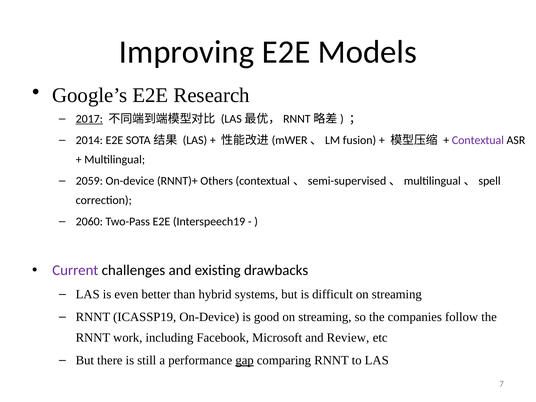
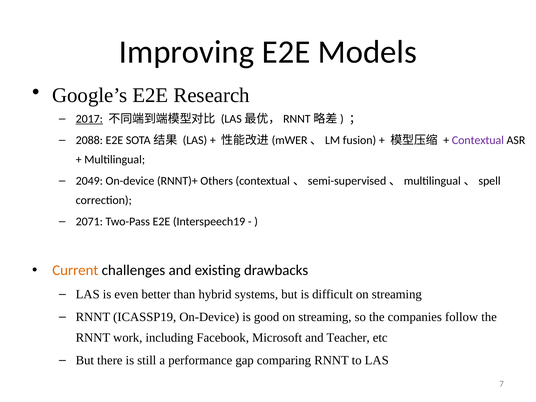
2014: 2014 -> 2088 (89, 140)
2059: 2059 -> 2049 (89, 181)
2060: 2060 -> 2071 (89, 222)
Current colour: purple -> orange (75, 270)
Review: Review -> Teacher (348, 338)
gap underline: present -> none (245, 360)
